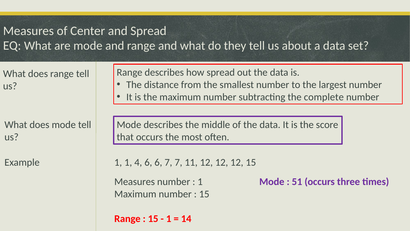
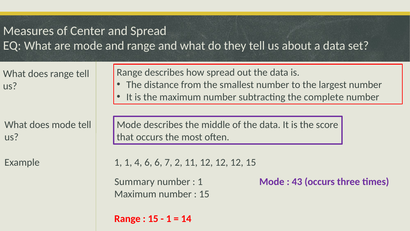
7 7: 7 -> 2 (178, 162)
51: 51 -> 43 (297, 181)
Measures: Measures -> Summary (135, 182)
